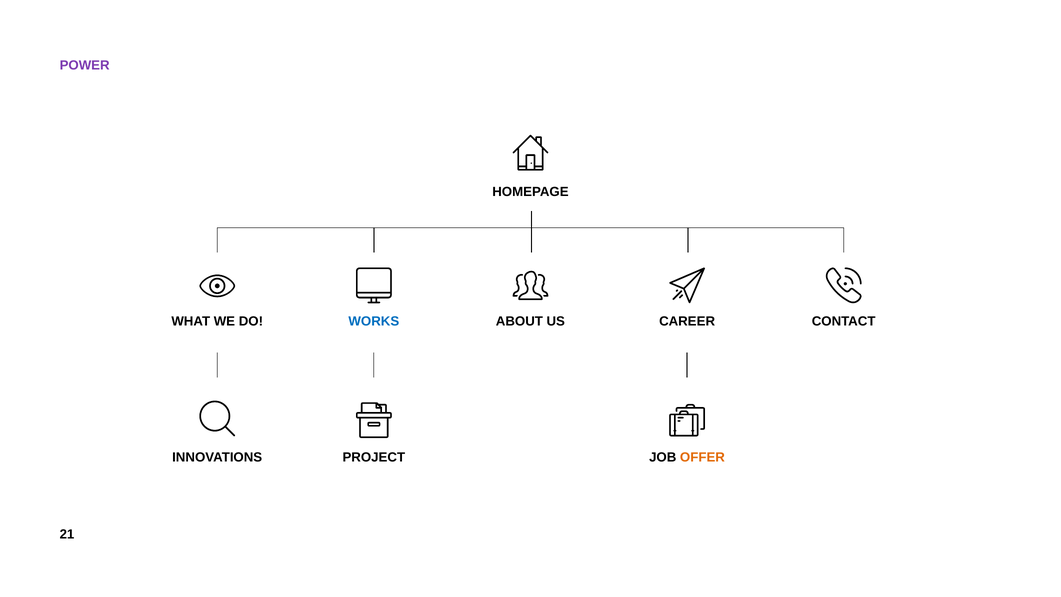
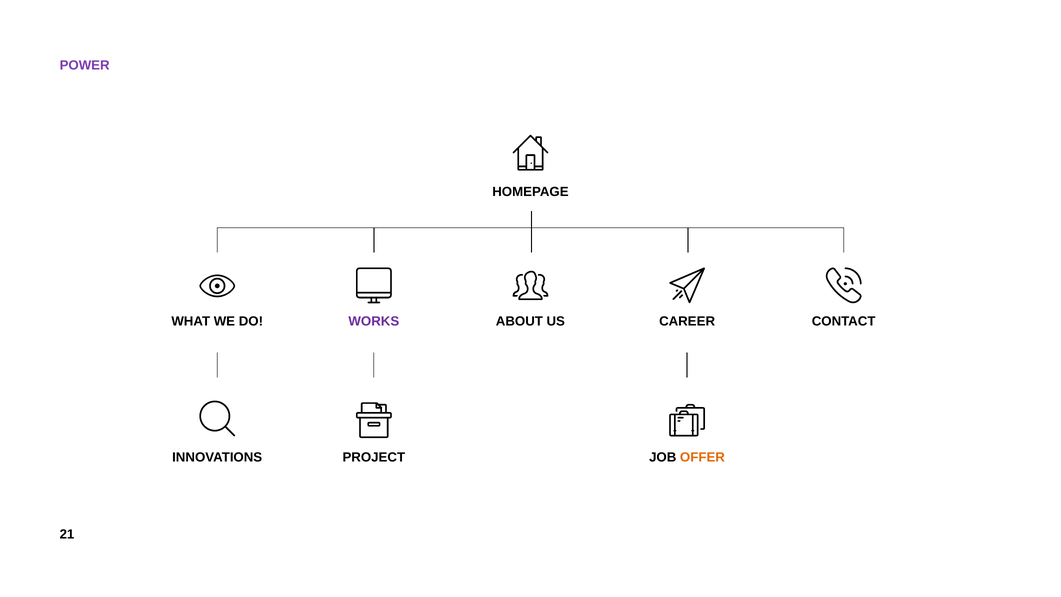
WORKS colour: blue -> purple (374, 321)
